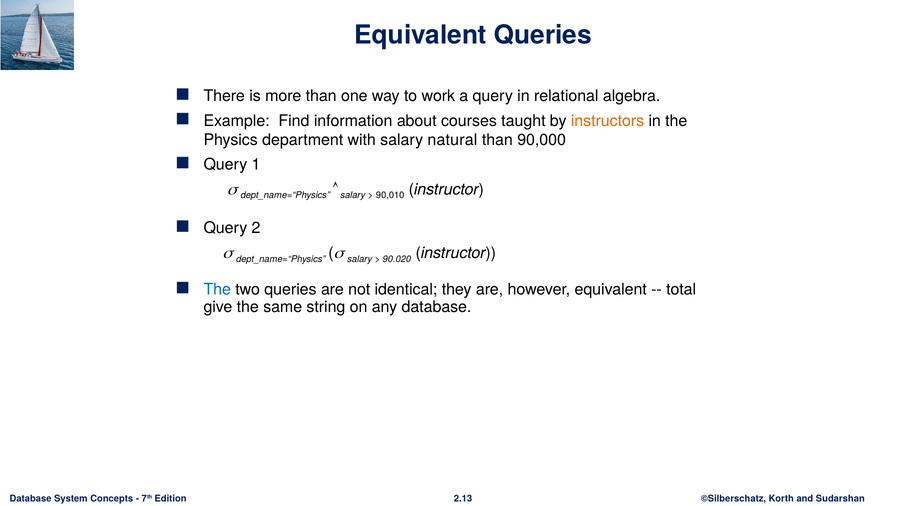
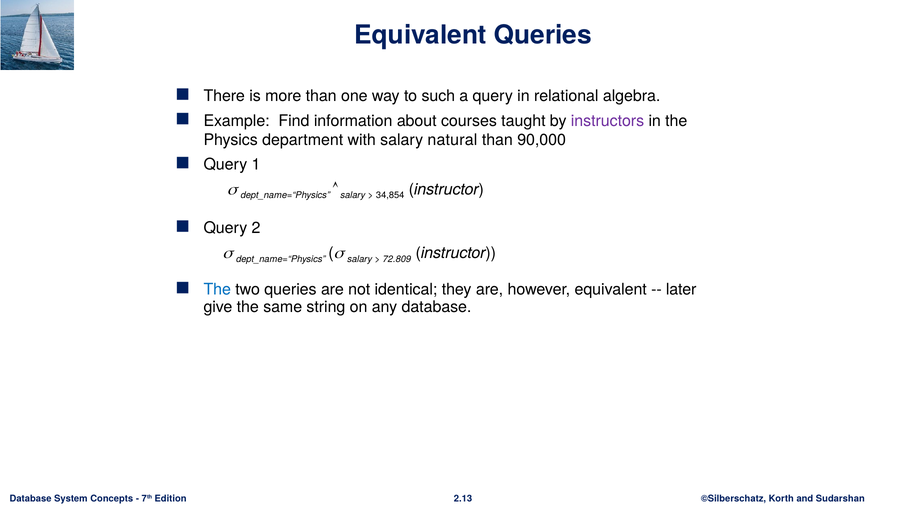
work: work -> such (438, 96)
instructors colour: orange -> purple (608, 121)
90,010: 90,010 -> 34,854 (390, 196)
90.020: 90.020 -> 72.809 (397, 259)
total: total -> later (681, 290)
